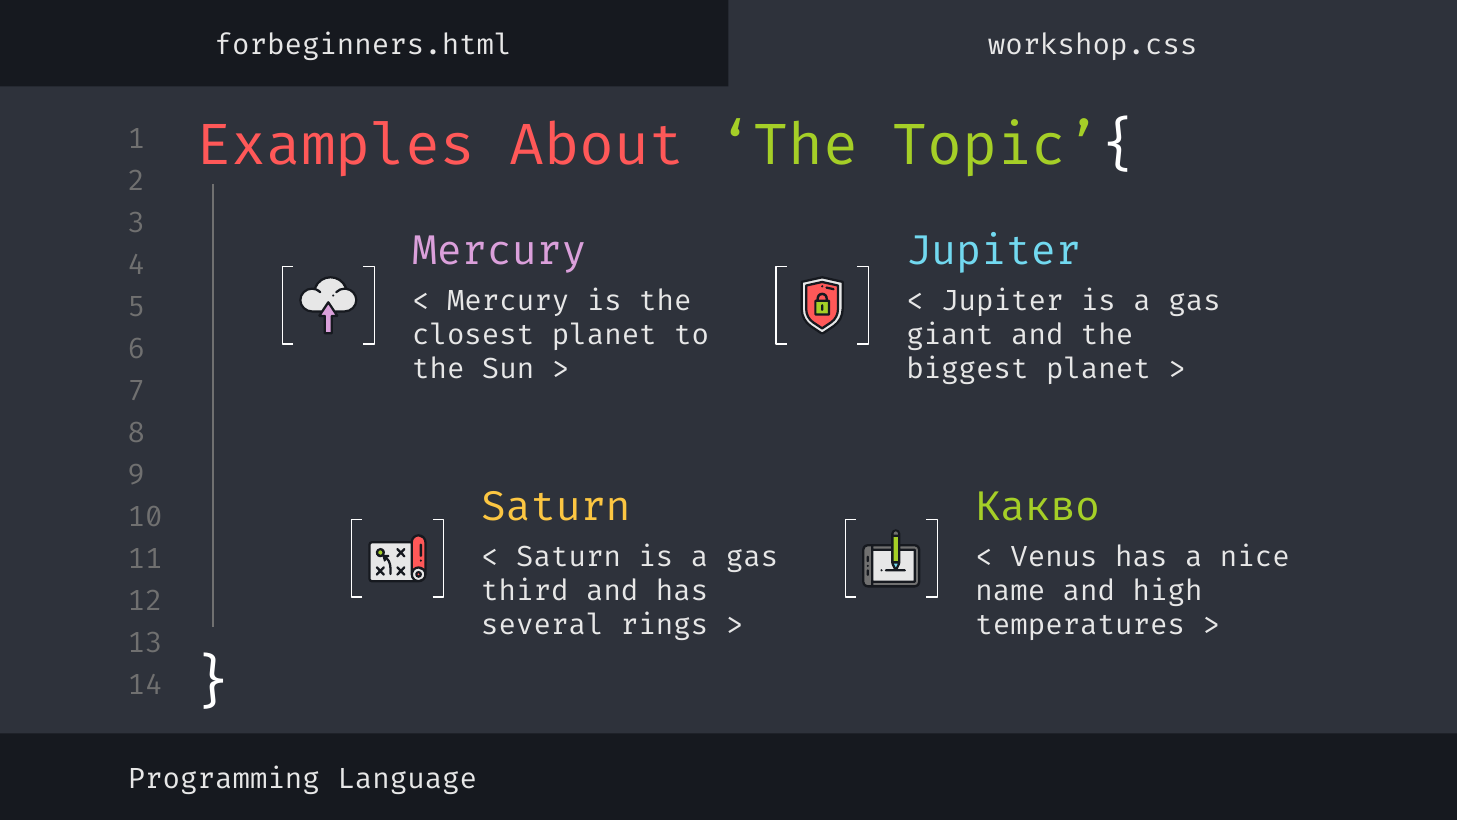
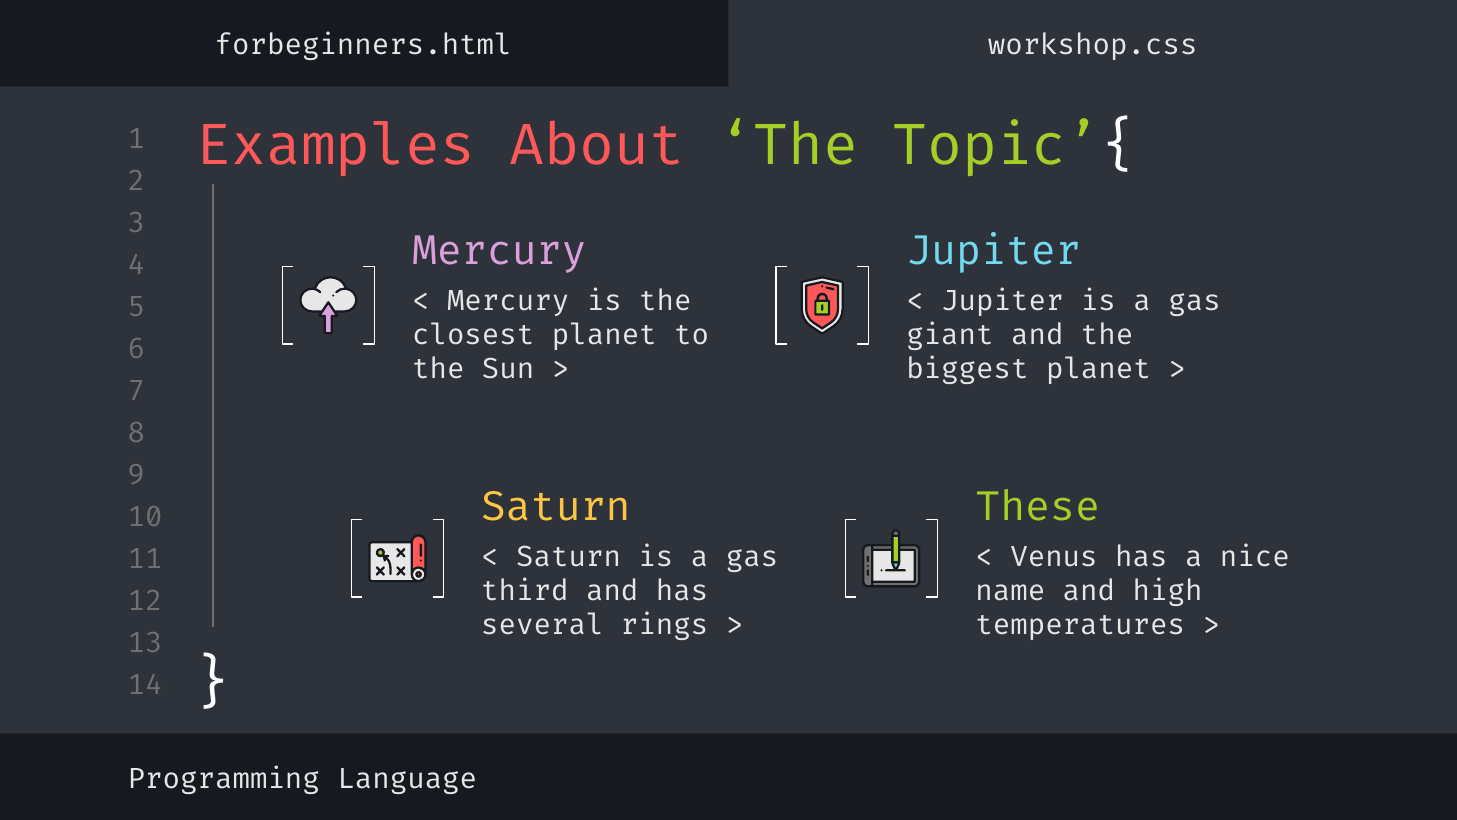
Какво: Какво -> These (1038, 507)
